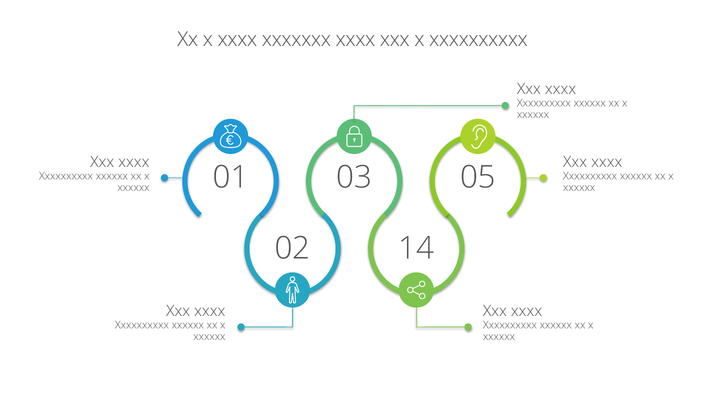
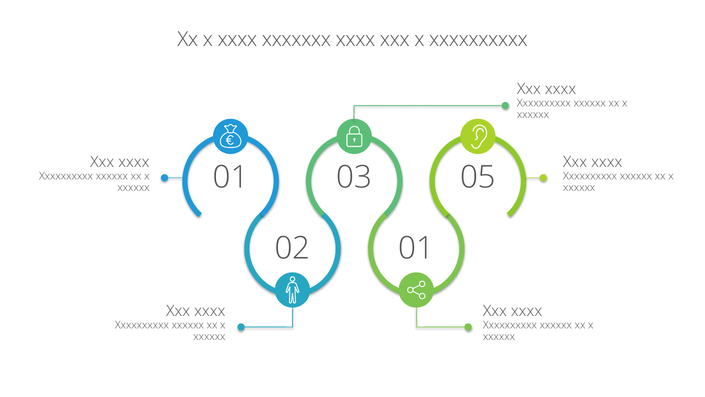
02 14: 14 -> 01 (416, 248)
